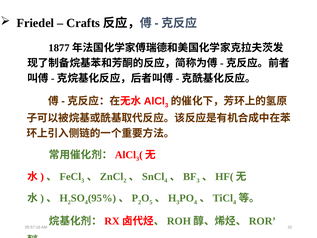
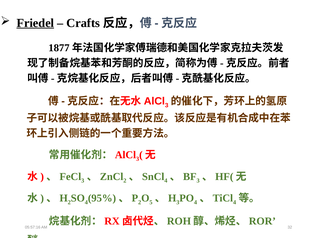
Friedel underline: none -> present (35, 23)
